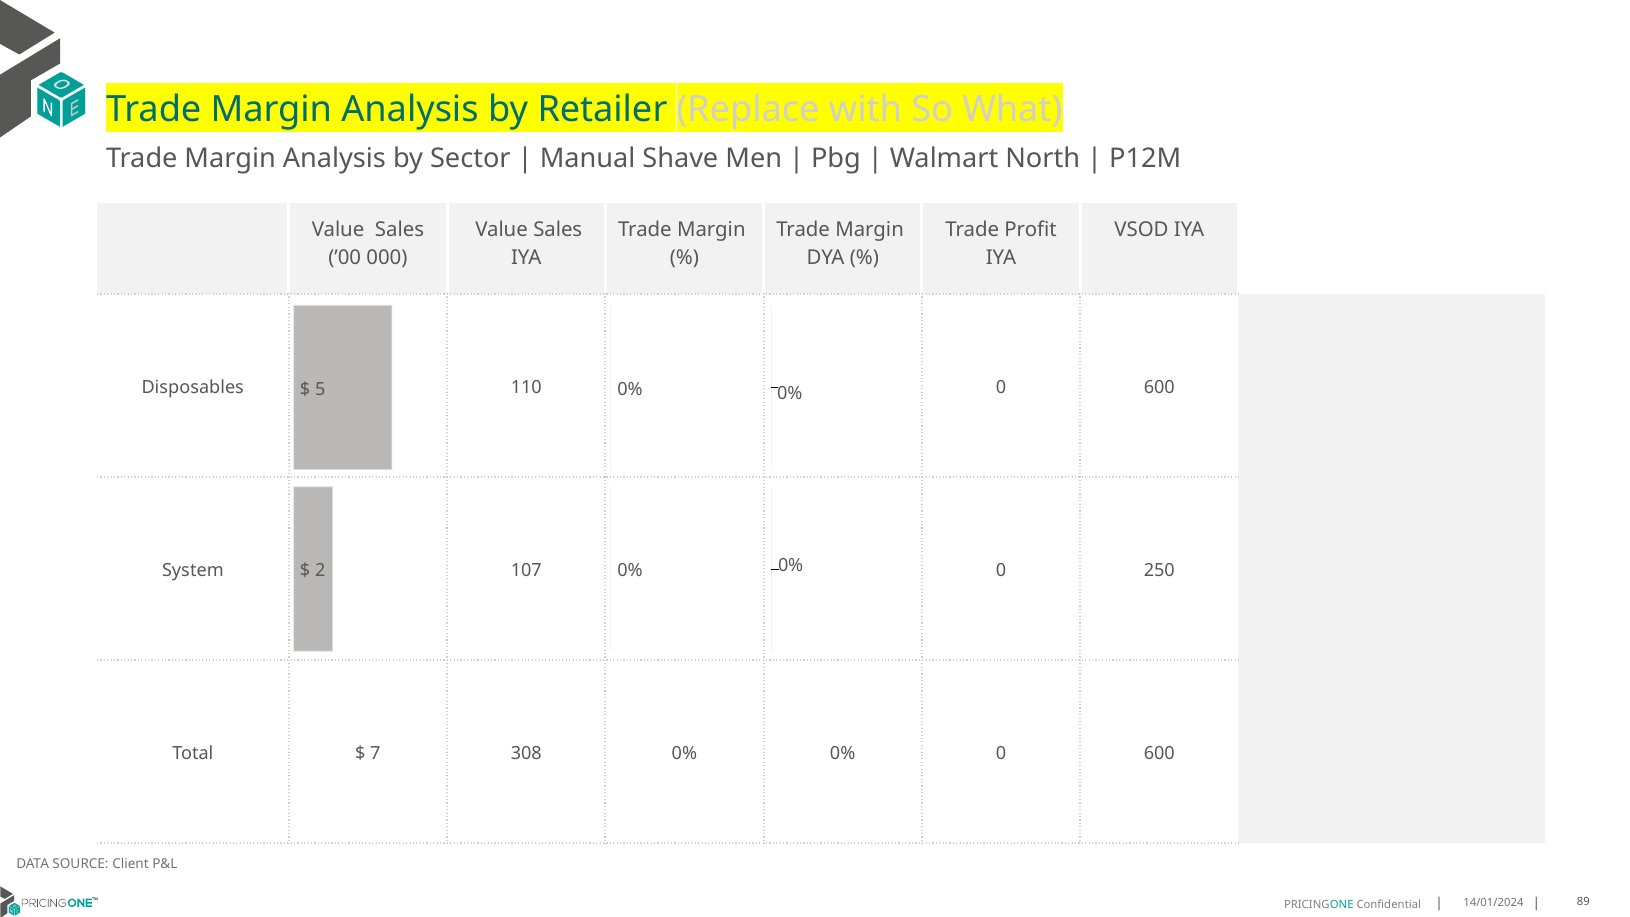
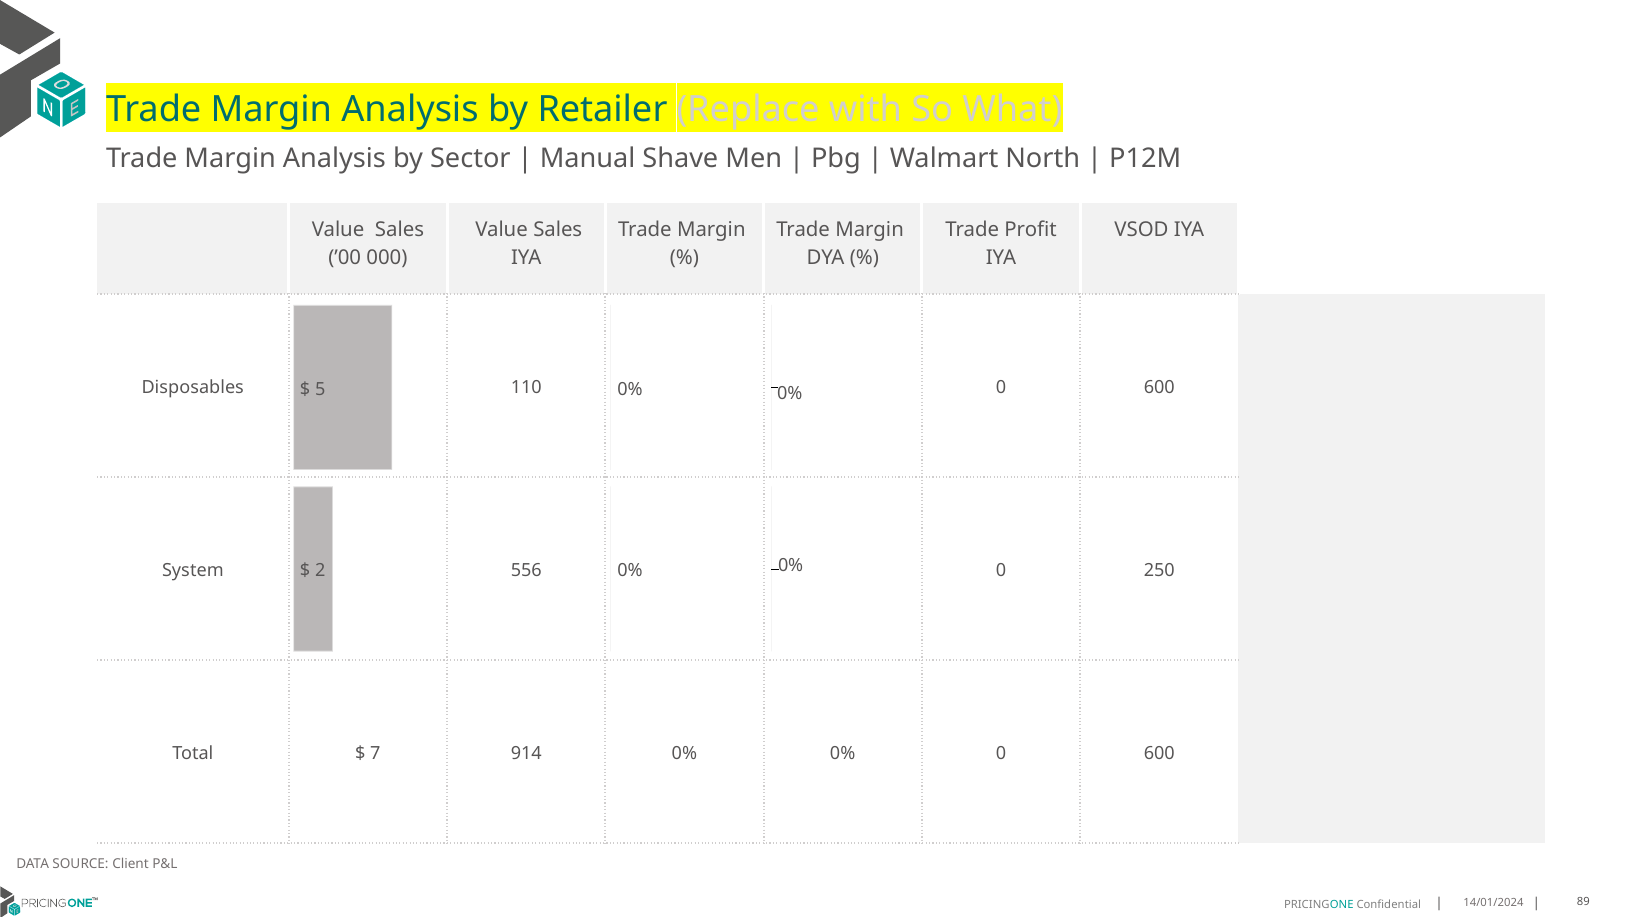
107: 107 -> 556 (526, 570)
308: 308 -> 914 (526, 753)
